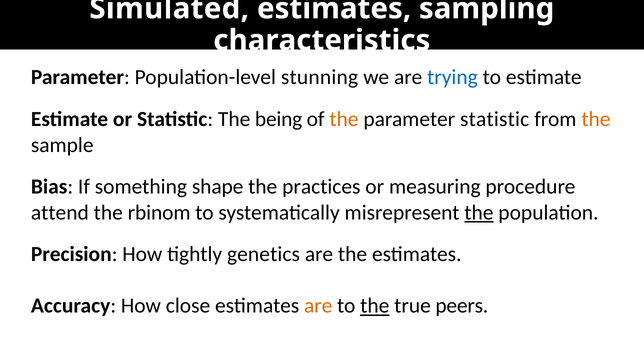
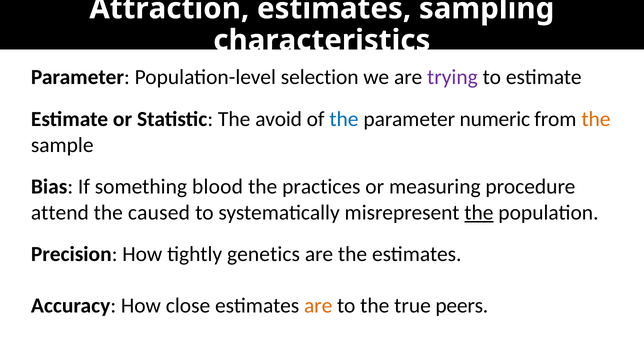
Simulated: Simulated -> Attraction (169, 9)
stunning: stunning -> selection (320, 77)
trying colour: blue -> purple (452, 77)
being: being -> avoid (279, 119)
the colour: orange -> blue (344, 119)
parameter statistic: statistic -> numeric (495, 119)
shape: shape -> blood (217, 187)
rbinom: rbinom -> caused (159, 213)
the underline: present -> none (375, 306)
